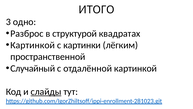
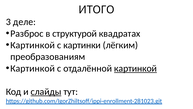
одно: одно -> деле (24, 22)
пространственной: пространственной -> преобразованиям (48, 57)
Случайный: Случайный -> Картинкой (33, 68)
картинкой underline: none -> present (136, 68)
